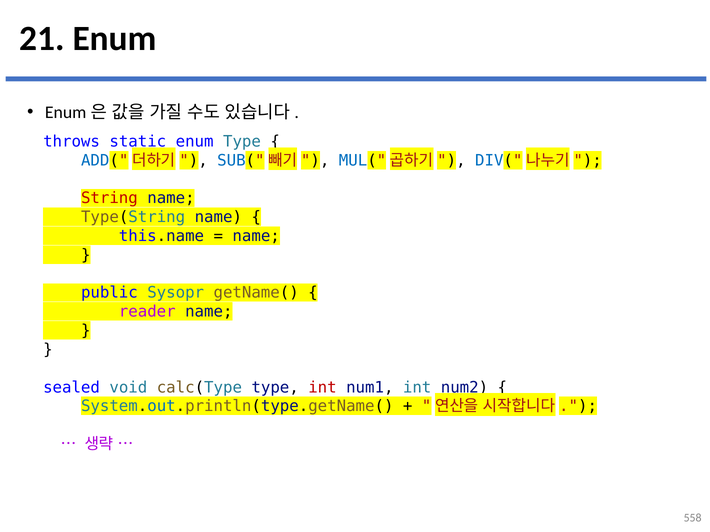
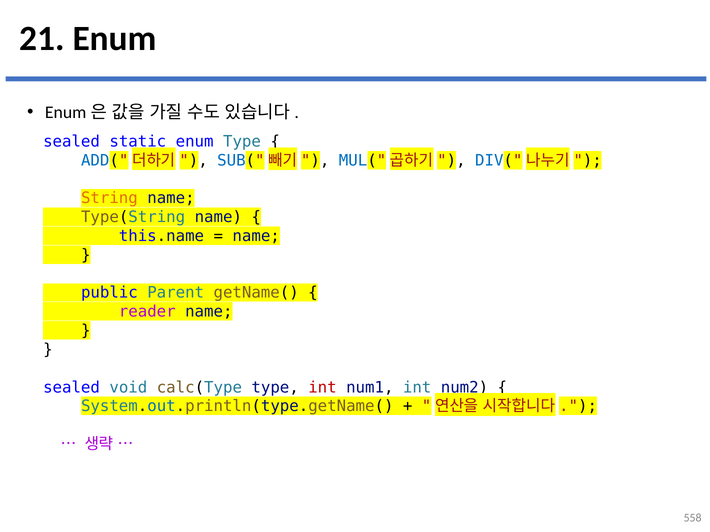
throws: throws -> sealed (72, 142)
String colour: red -> orange (109, 198)
Sysopr: Sysopr -> Parent (176, 293)
